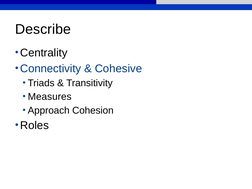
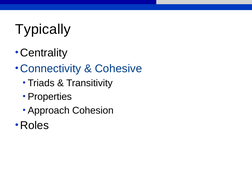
Describe: Describe -> Typically (43, 29)
Measures: Measures -> Properties (50, 97)
